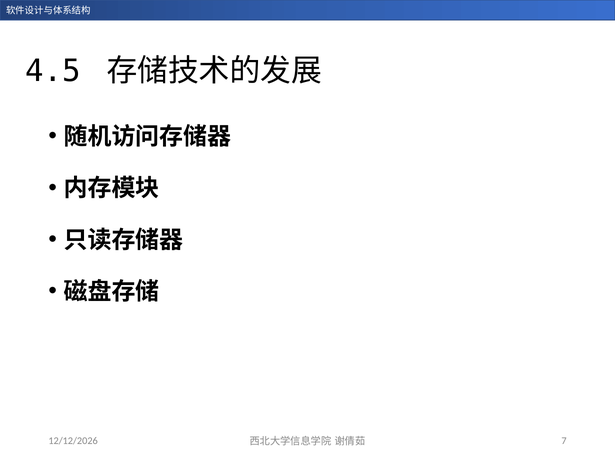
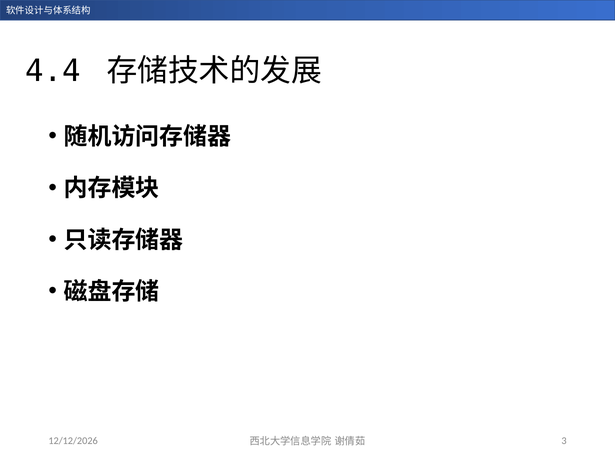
4.5: 4.5 -> 4.4 (53, 71)
7: 7 -> 3 (564, 440)
